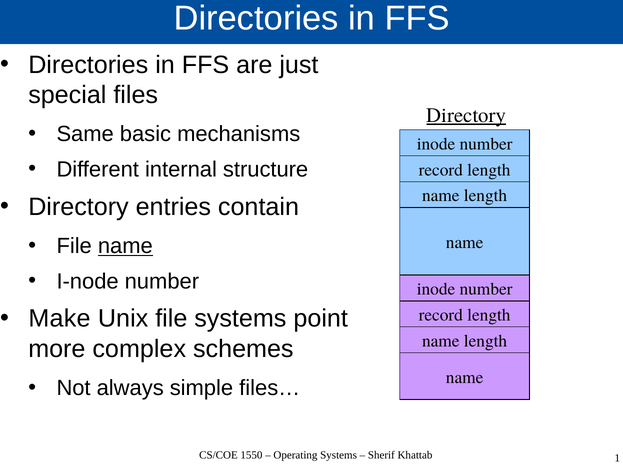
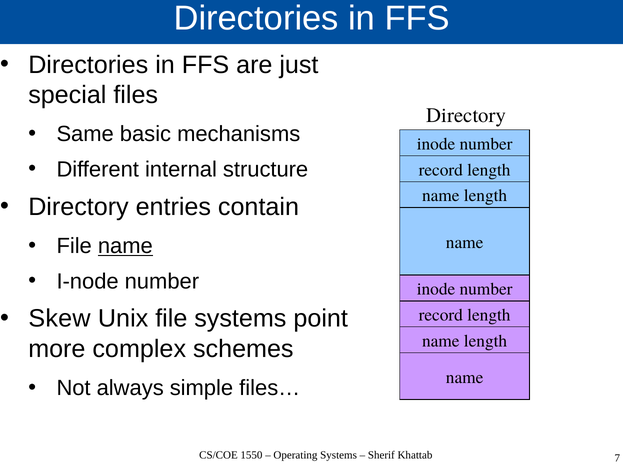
Directory underline: present -> none (466, 115)
Make: Make -> Skew (60, 319)
1: 1 -> 7 (617, 458)
